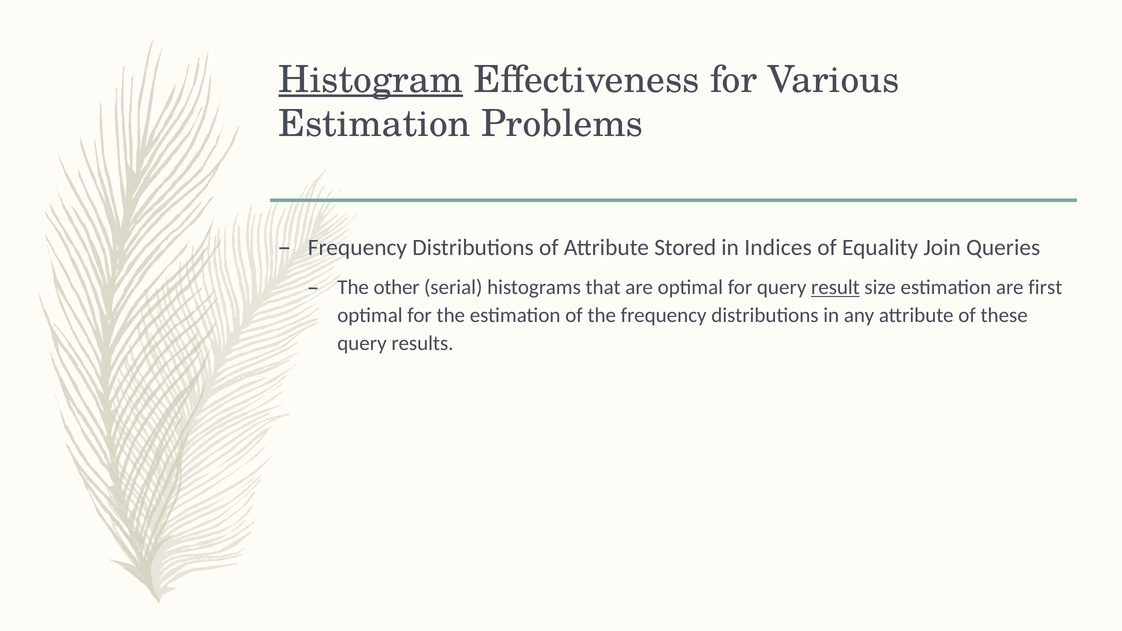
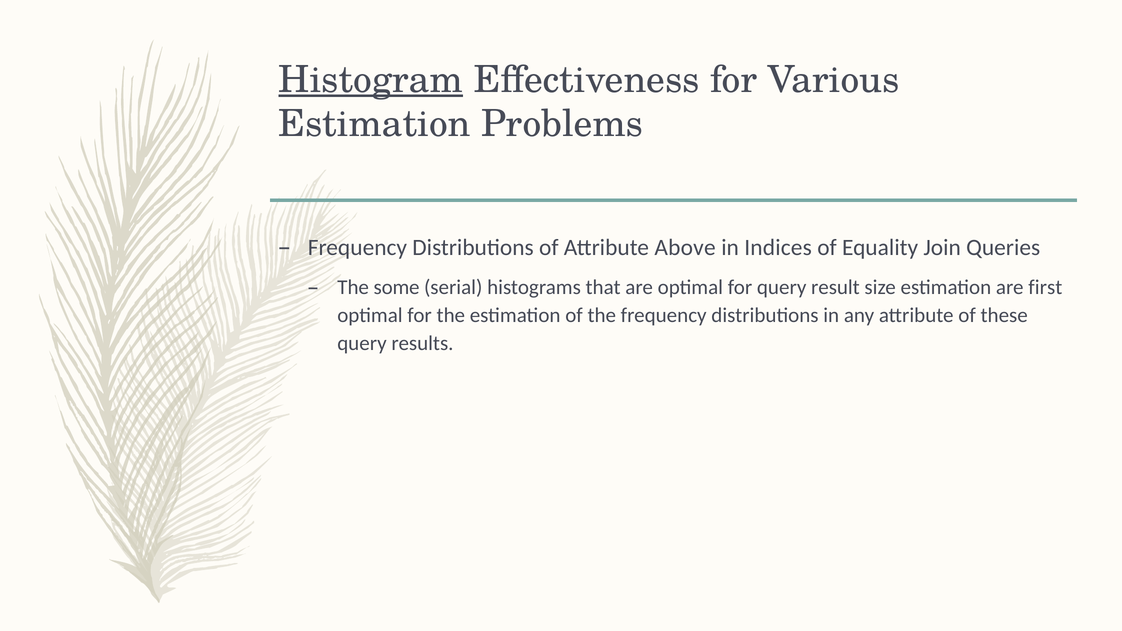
Stored: Stored -> Above (685, 247)
other: other -> some (397, 287)
result underline: present -> none (835, 287)
